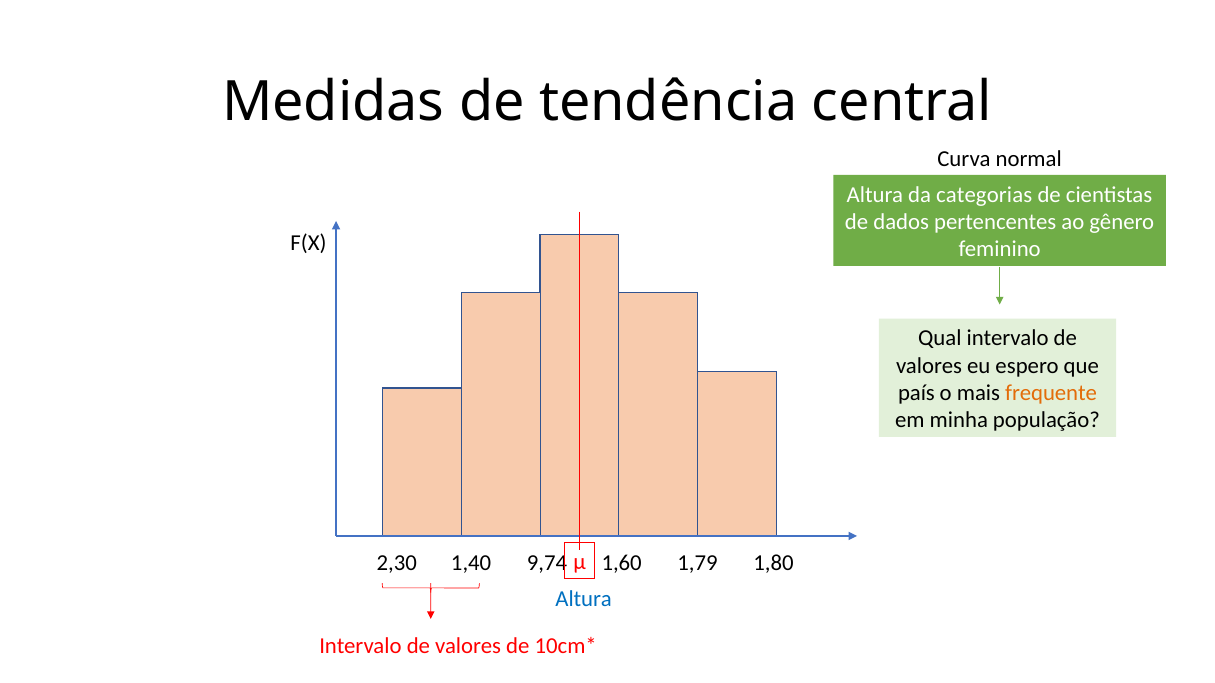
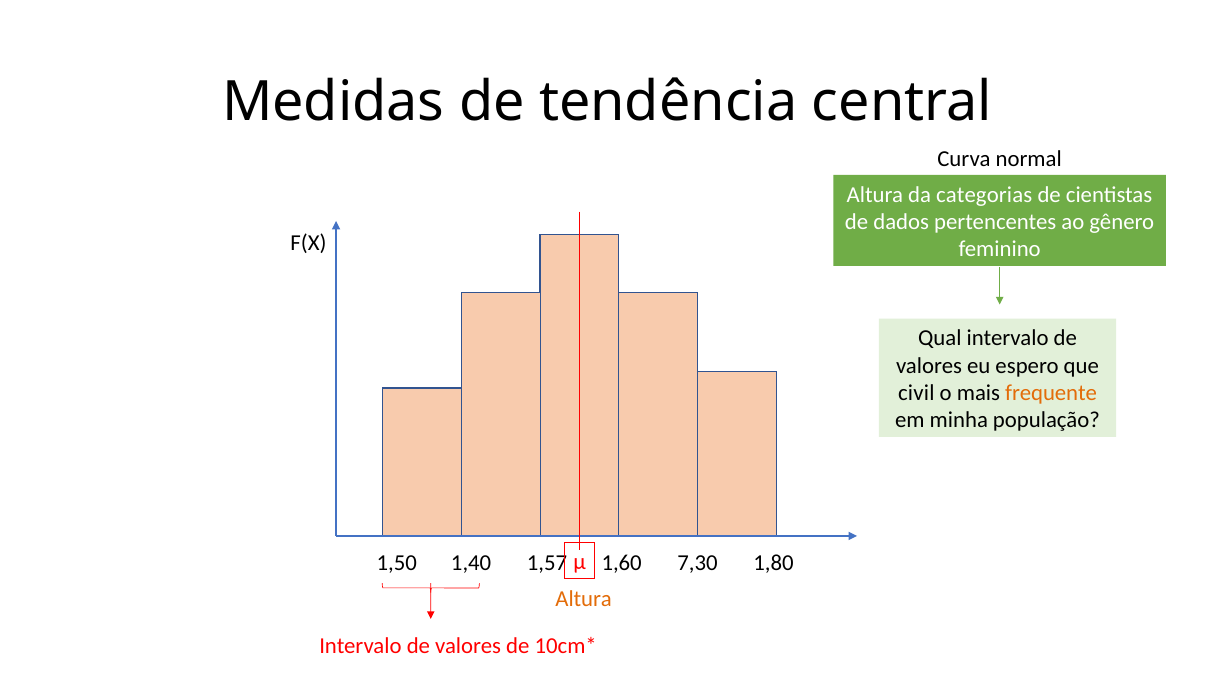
país: país -> civil (916, 393)
2,30: 2,30 -> 1,50 (397, 564)
9,74: 9,74 -> 1,57 (547, 564)
1,79: 1,79 -> 7,30 (698, 564)
Altura colour: blue -> orange (584, 599)
